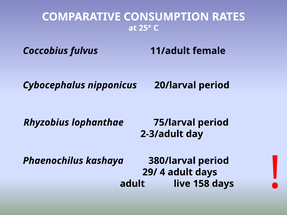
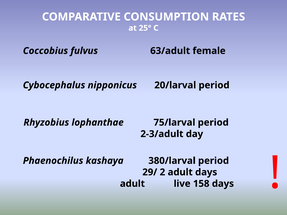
11/adult: 11/adult -> 63/adult (170, 51)
4: 4 -> 2 (162, 172)
